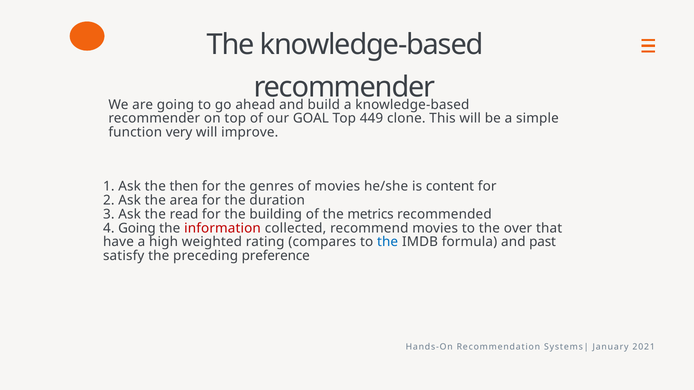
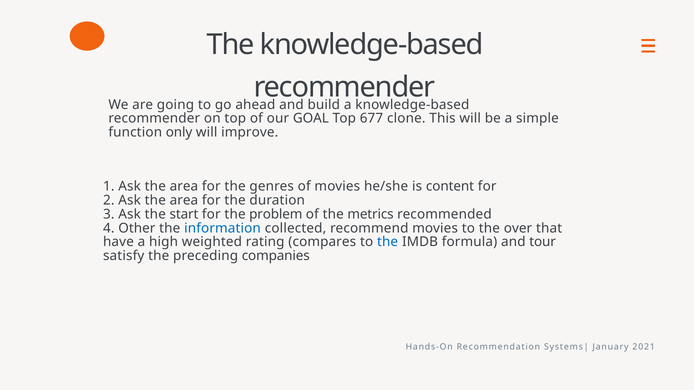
449: 449 -> 677 (371, 119)
very: very -> only (179, 132)
1 Ask the then: then -> area (184, 187)
read: read -> start (184, 214)
building: building -> problem (276, 214)
4 Going: Going -> Other (137, 228)
information colour: red -> blue (223, 228)
past: past -> tour (543, 242)
preference: preference -> companies (276, 256)
